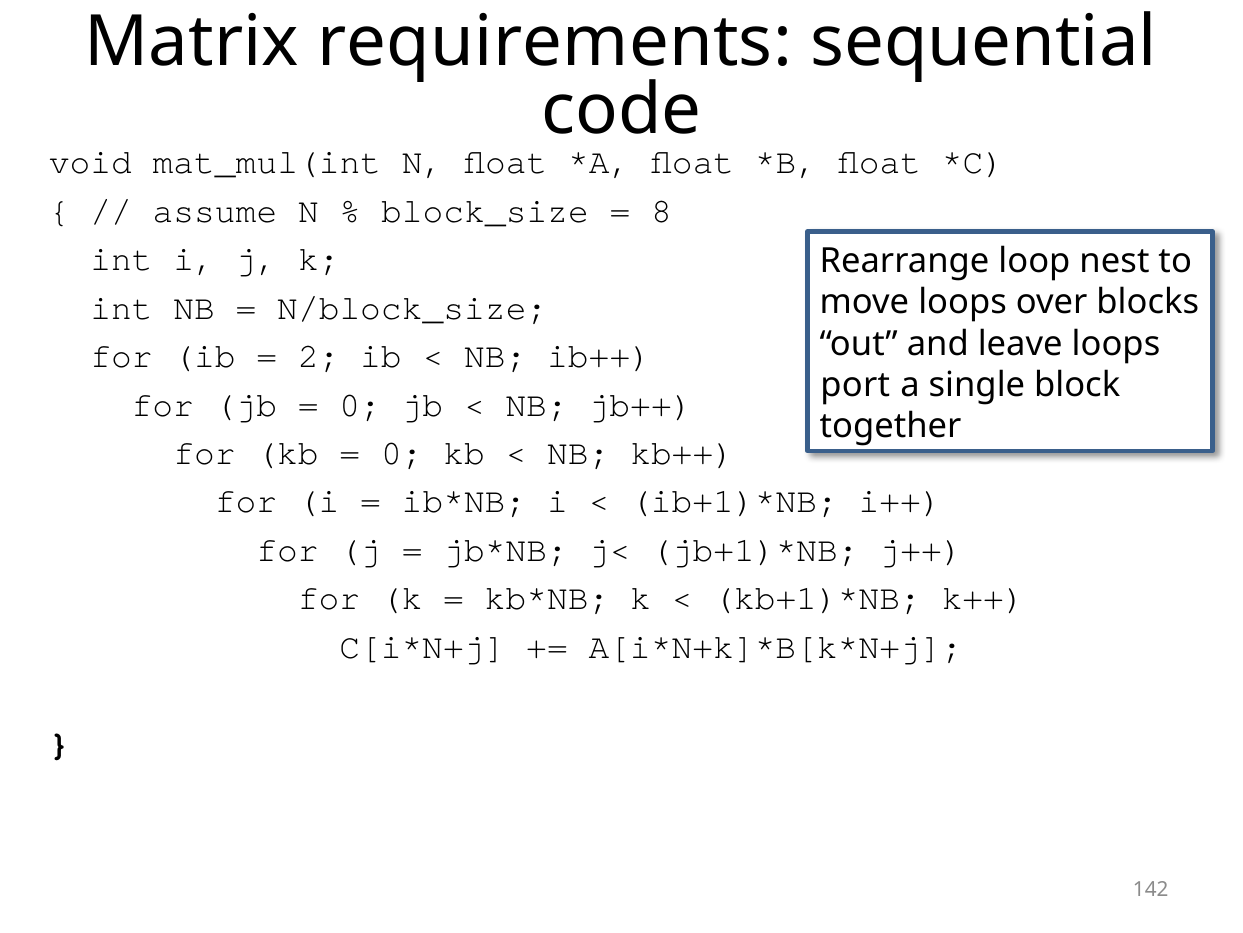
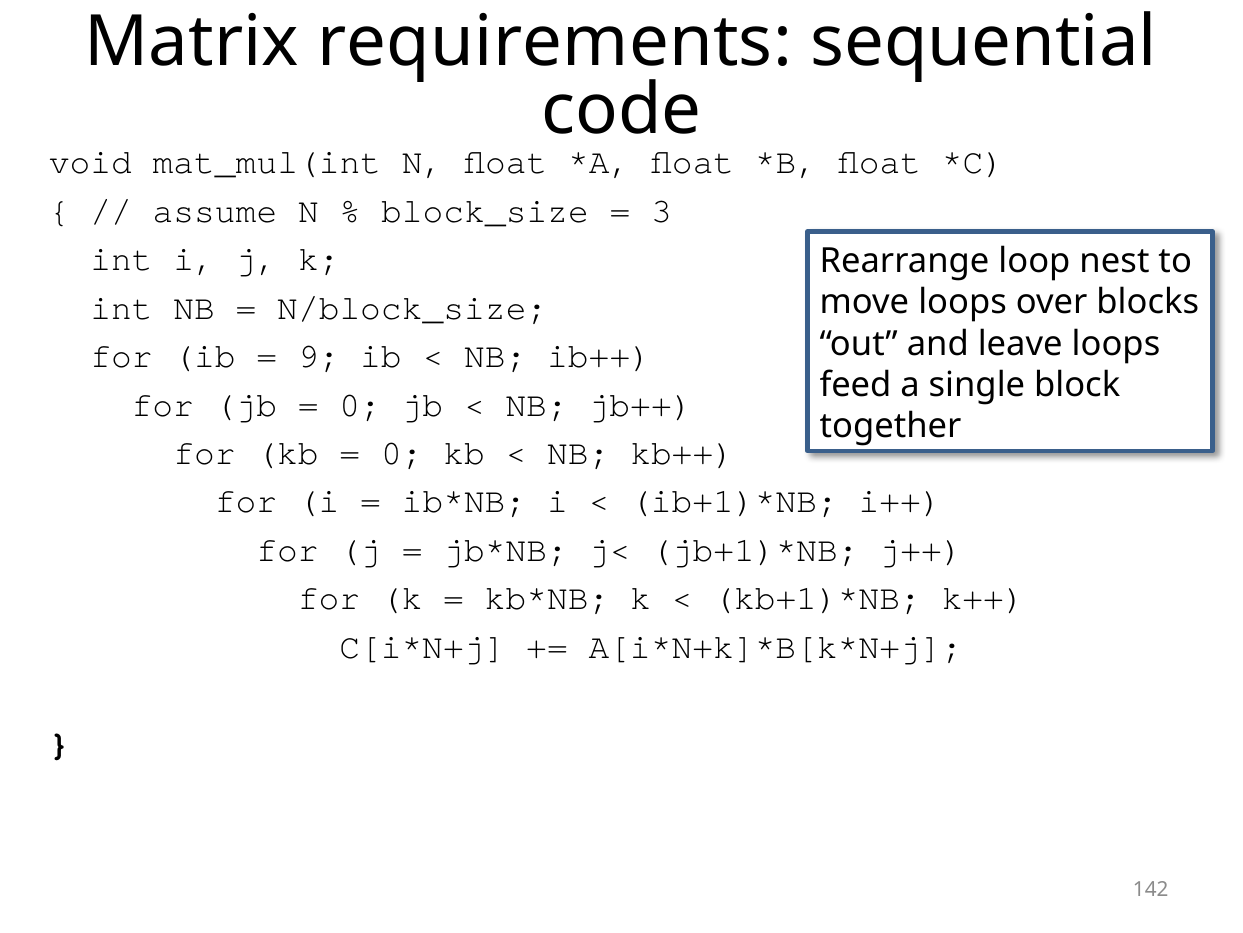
8: 8 -> 3 (661, 211)
2: 2 -> 9 (319, 356)
port: port -> feed (856, 385)
